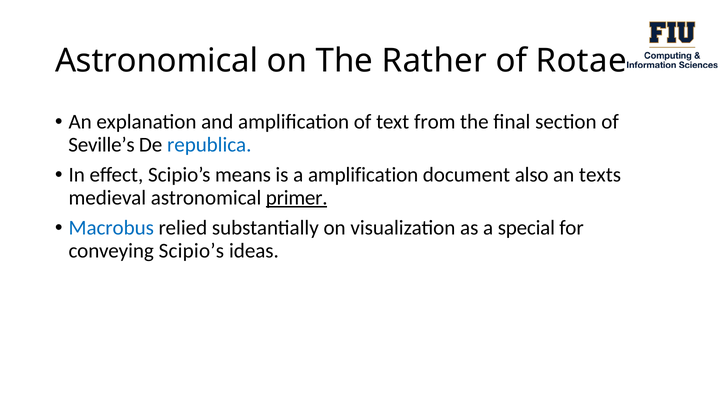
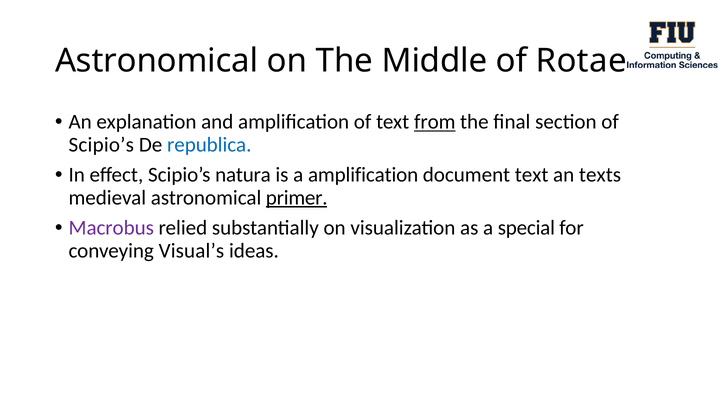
Rather: Rather -> Middle (434, 61)
from underline: none -> present (435, 122)
Seville’s: Seville’s -> Scipio’s (101, 145)
means: means -> natura (243, 175)
document also: also -> text (532, 175)
Macrobus colour: blue -> purple (111, 228)
conveying Scipio’s: Scipio’s -> Visual’s (191, 251)
